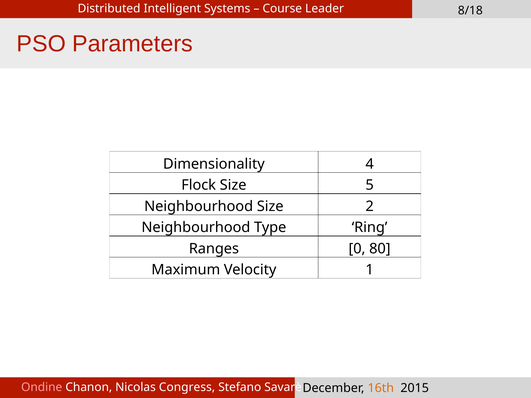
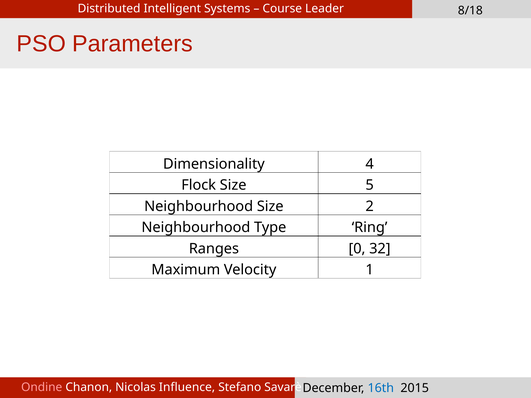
80: 80 -> 32 (380, 249)
Congress: Congress -> Influence (187, 388)
16th colour: orange -> blue (381, 388)
